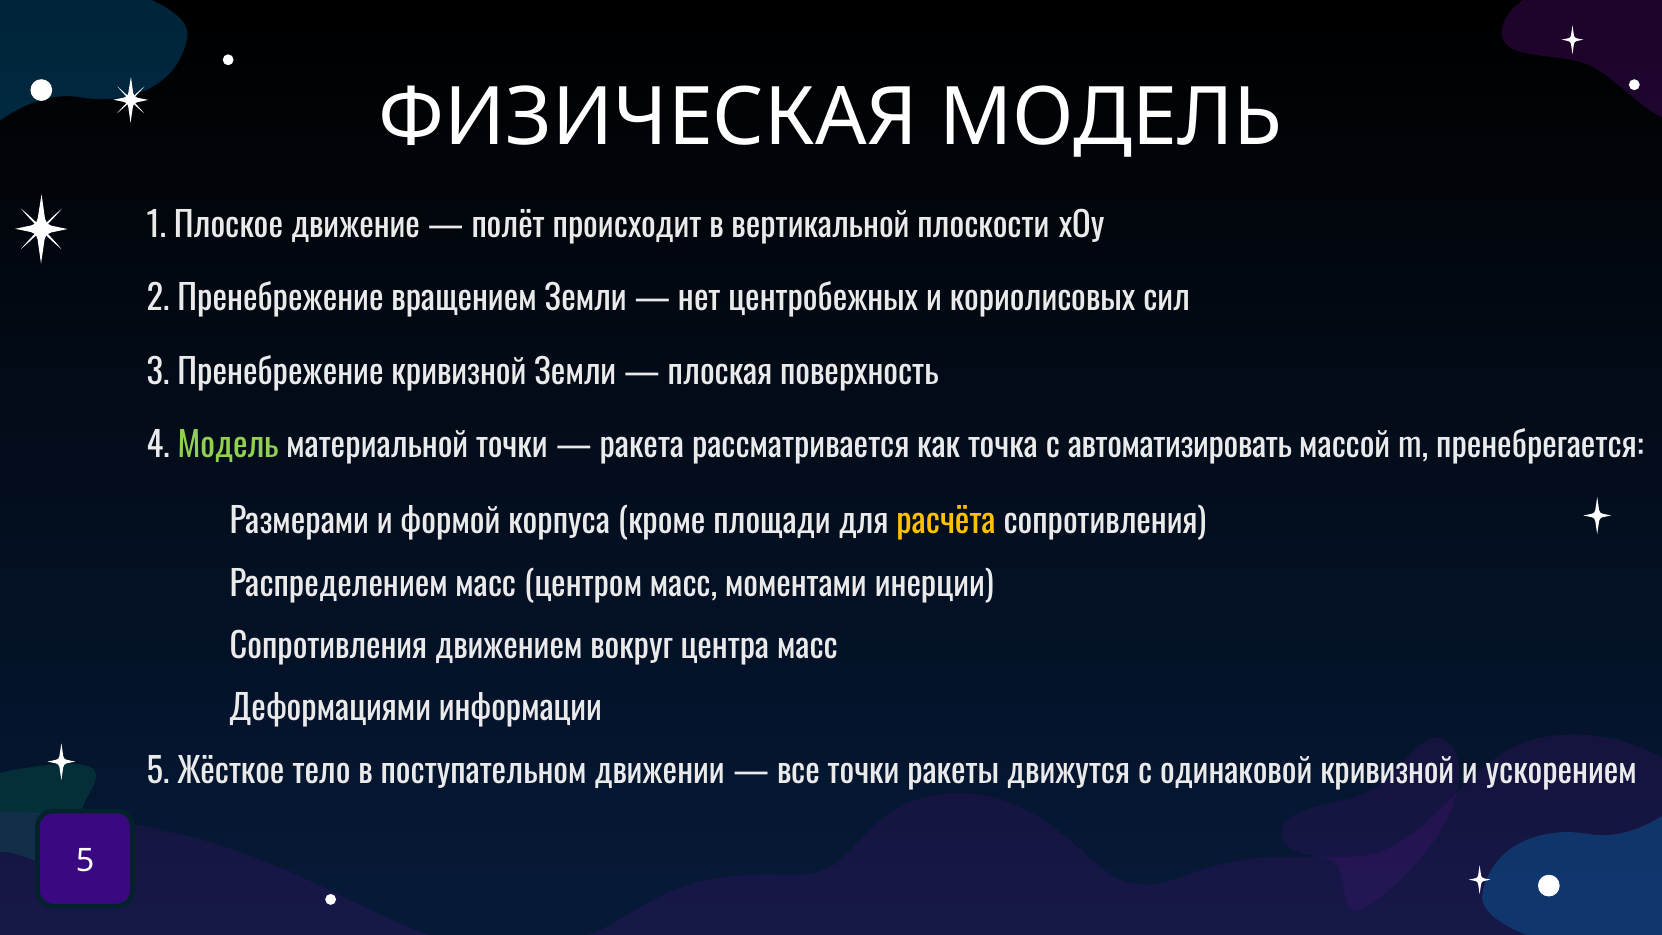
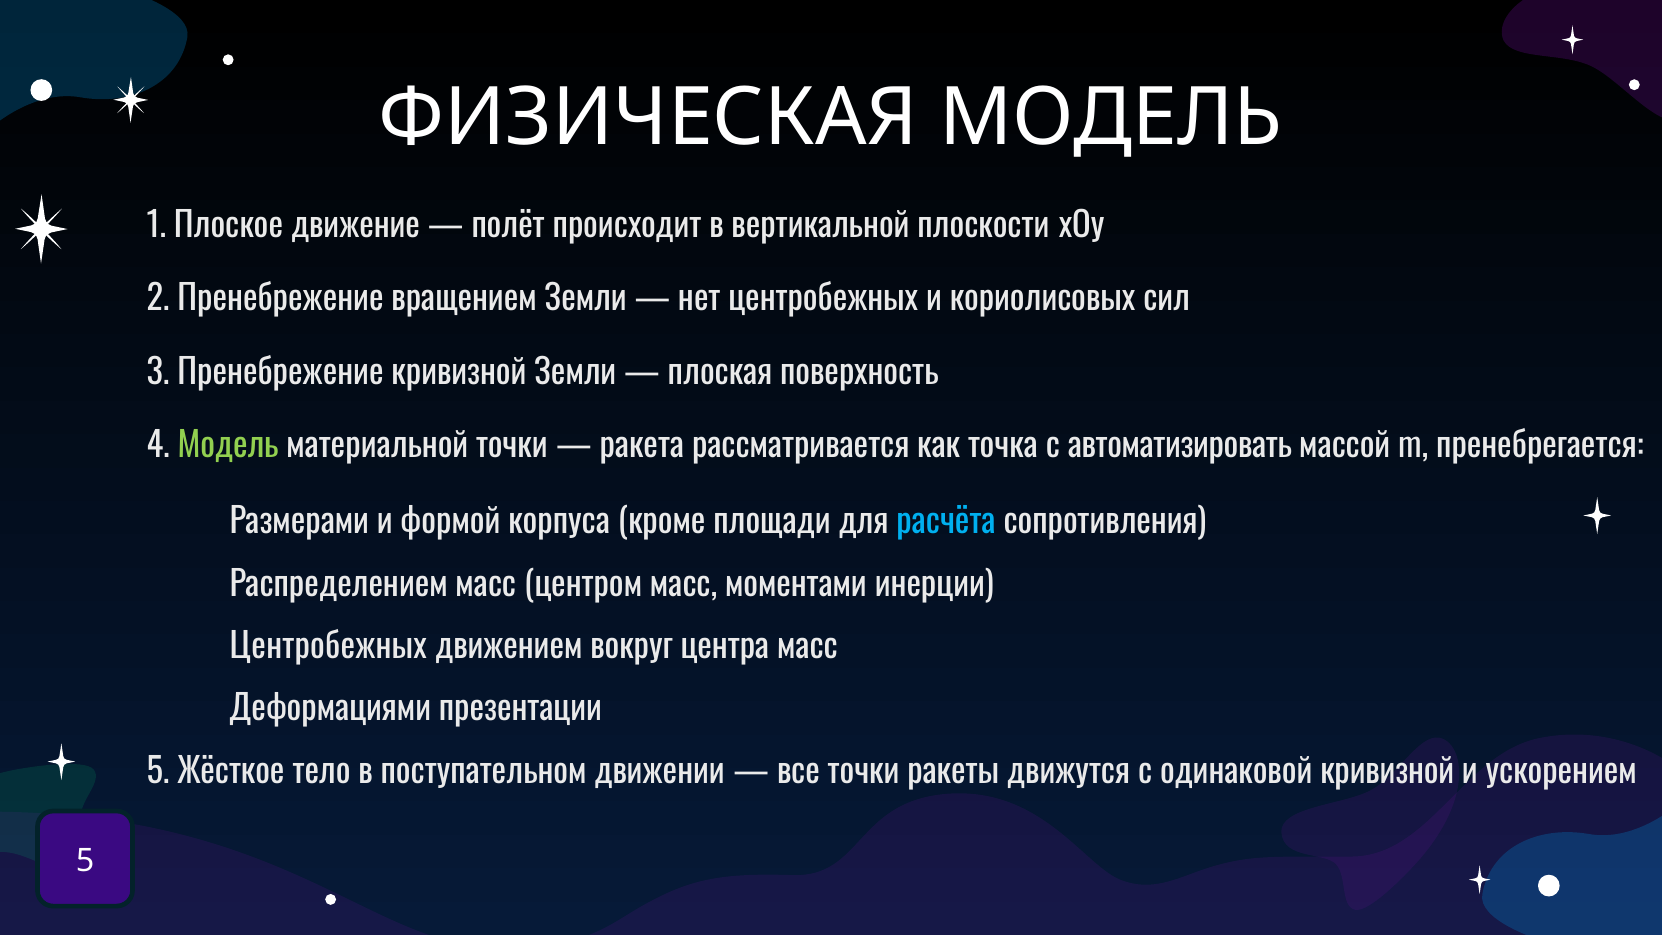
расчёта colour: yellow -> light blue (946, 523)
Сопротивления: Сопротивления -> Центробежных (328, 647)
информации: информации -> презентации (520, 709)
